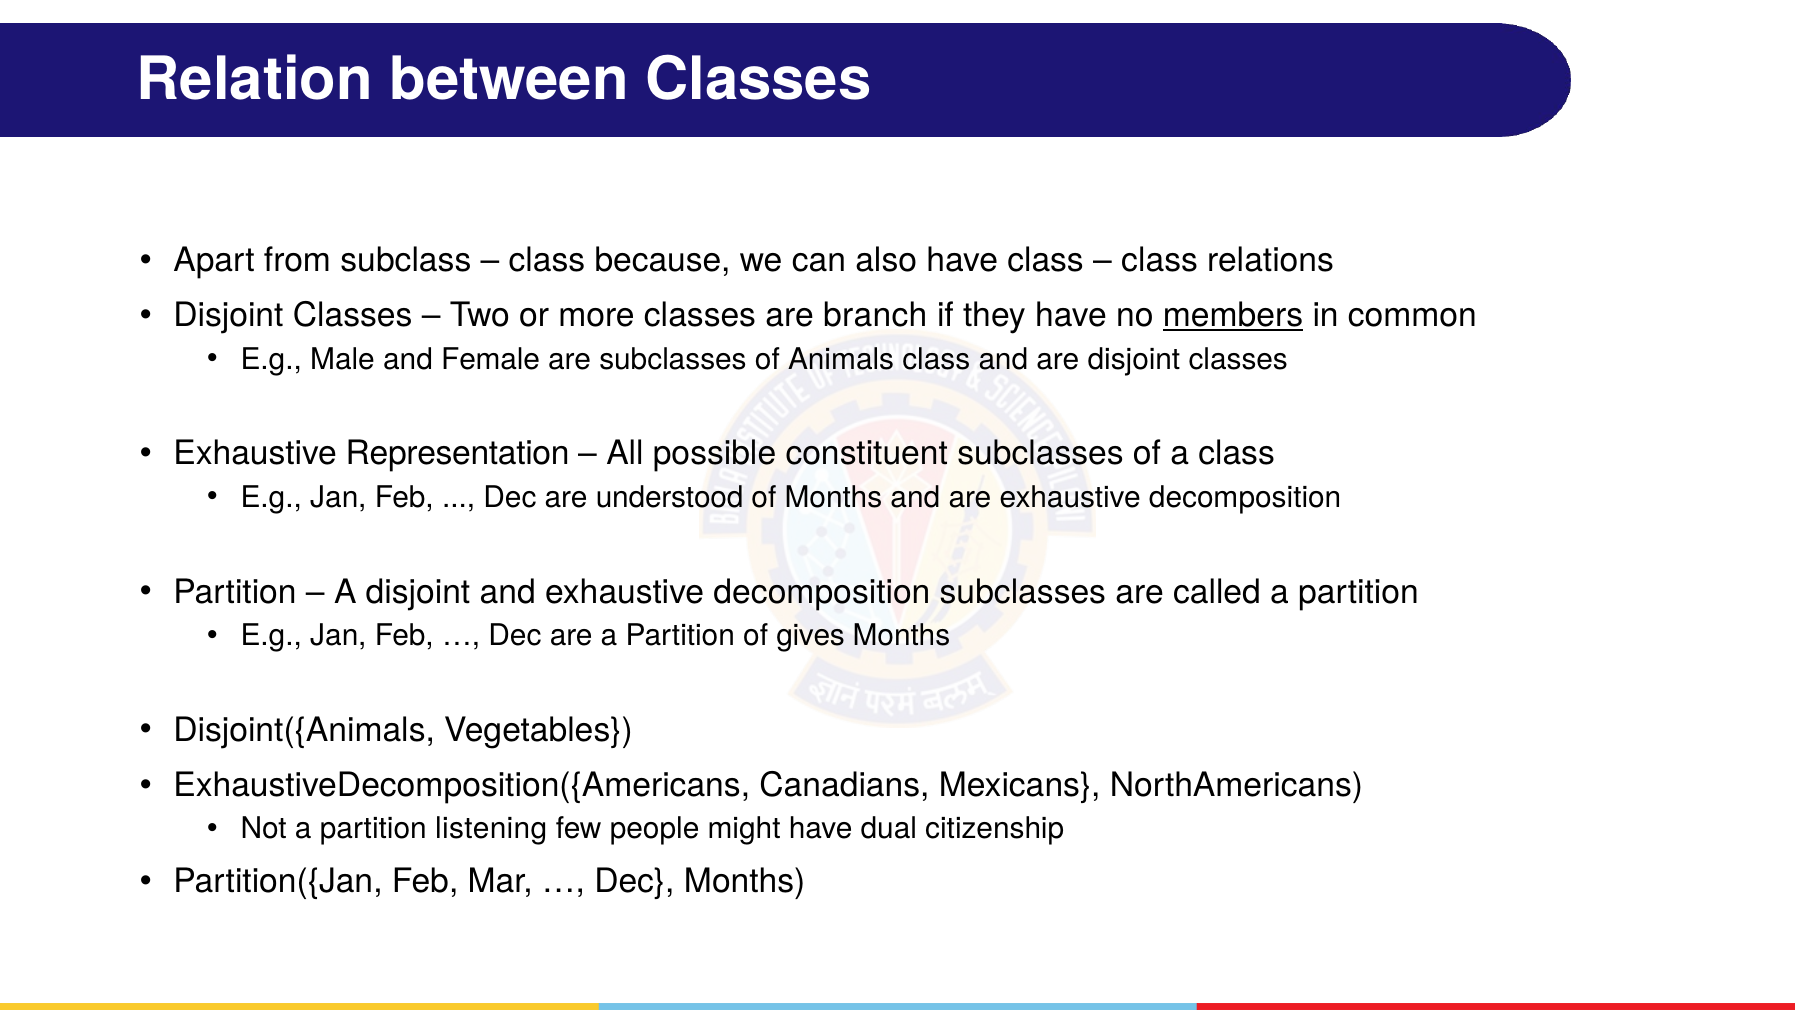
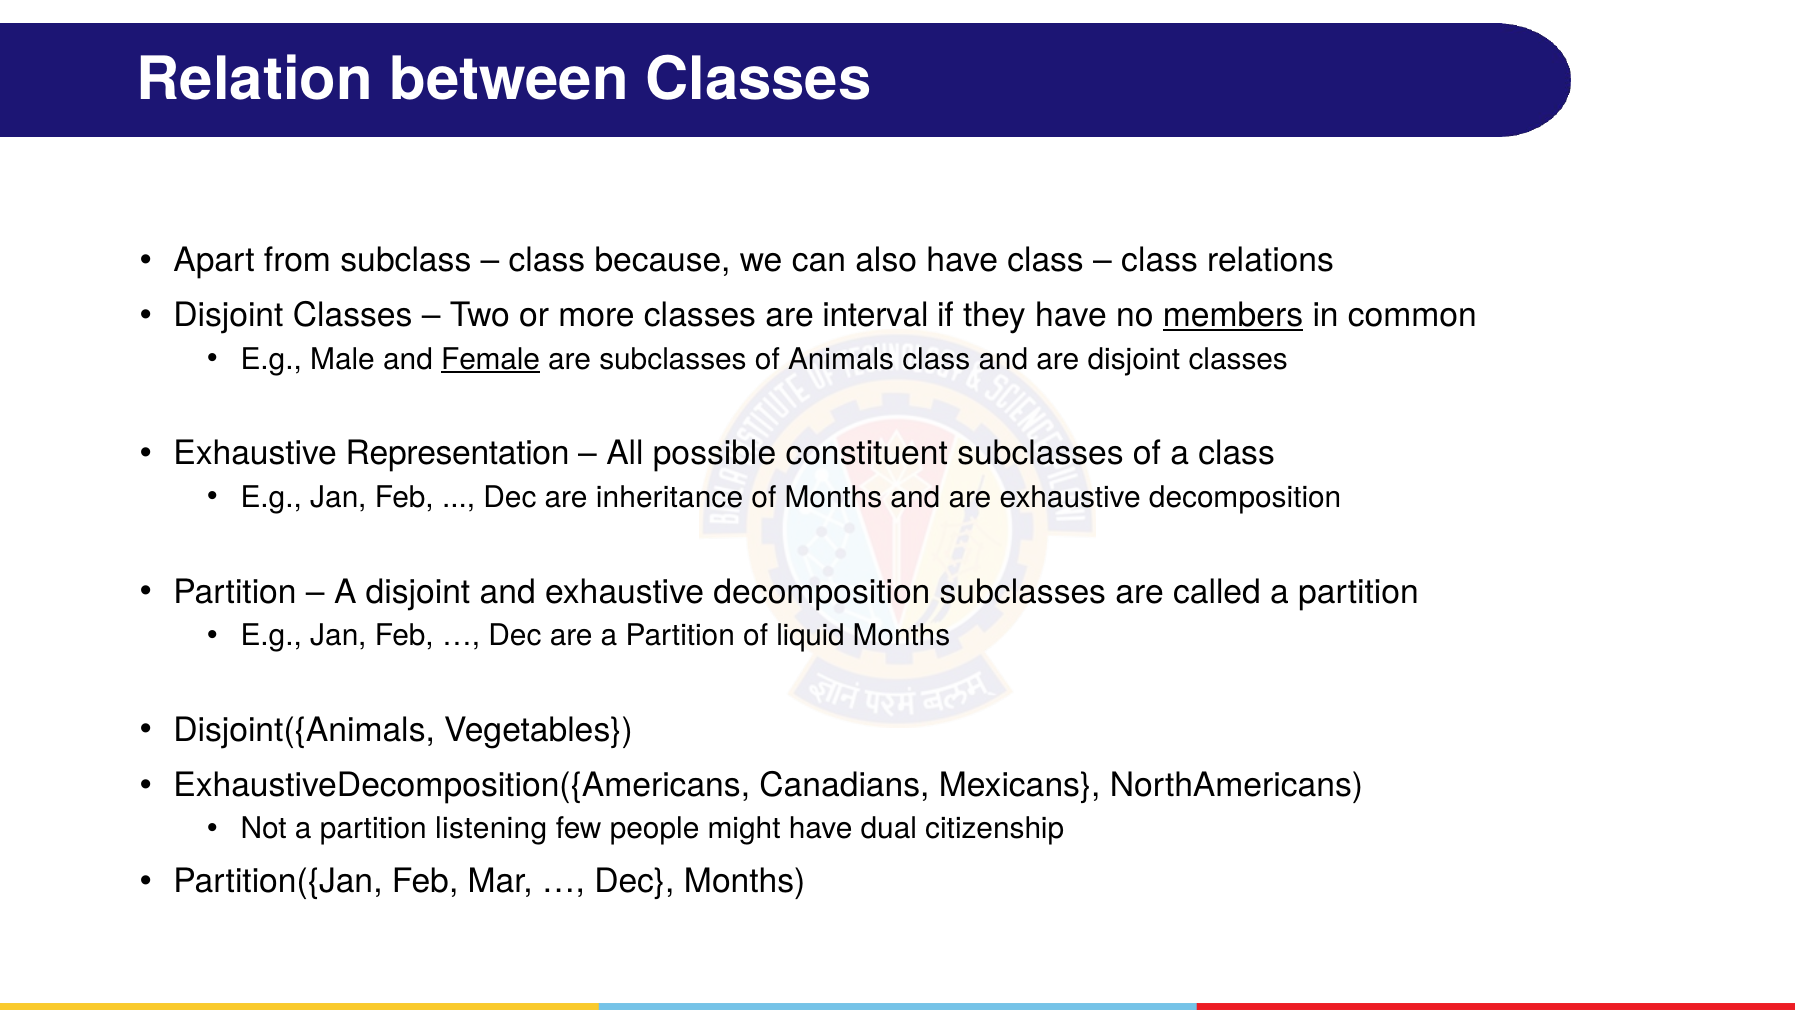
branch: branch -> interval (875, 315)
Female underline: none -> present (491, 359)
understood: understood -> inheritance (669, 497)
gives: gives -> liquid (811, 635)
